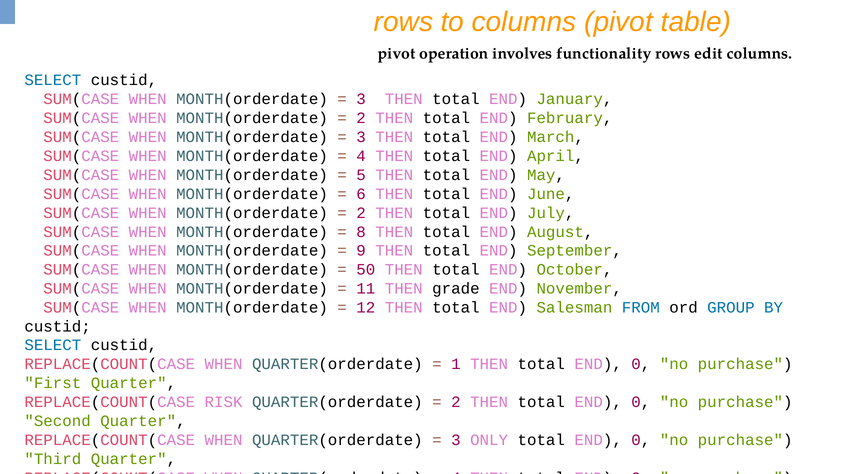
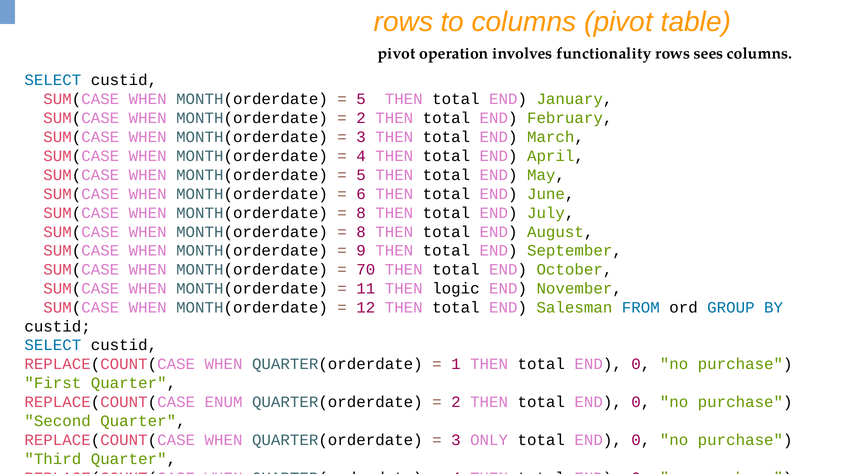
edit: edit -> sees (709, 54)
3: 3 -> 5 (361, 99)
2: 2 -> 8 (361, 213)
50: 50 -> 70 (366, 270)
grade: grade -> logic (456, 289)
RISK: RISK -> ENUM (224, 402)
